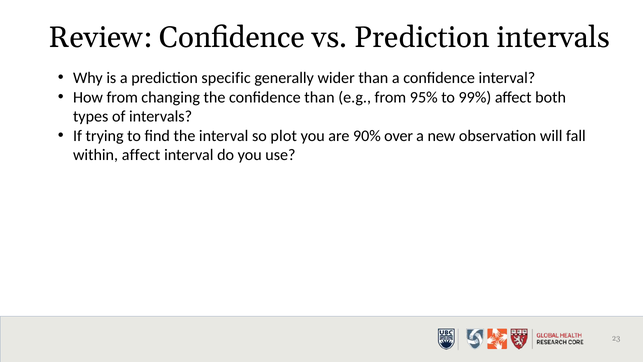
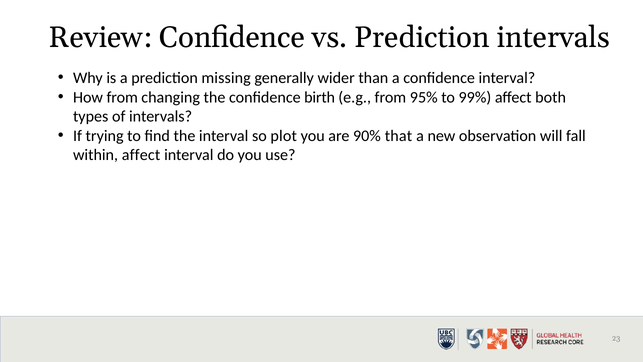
specific: specific -> missing (226, 78)
confidence than: than -> birth (320, 97)
over: over -> that (398, 136)
